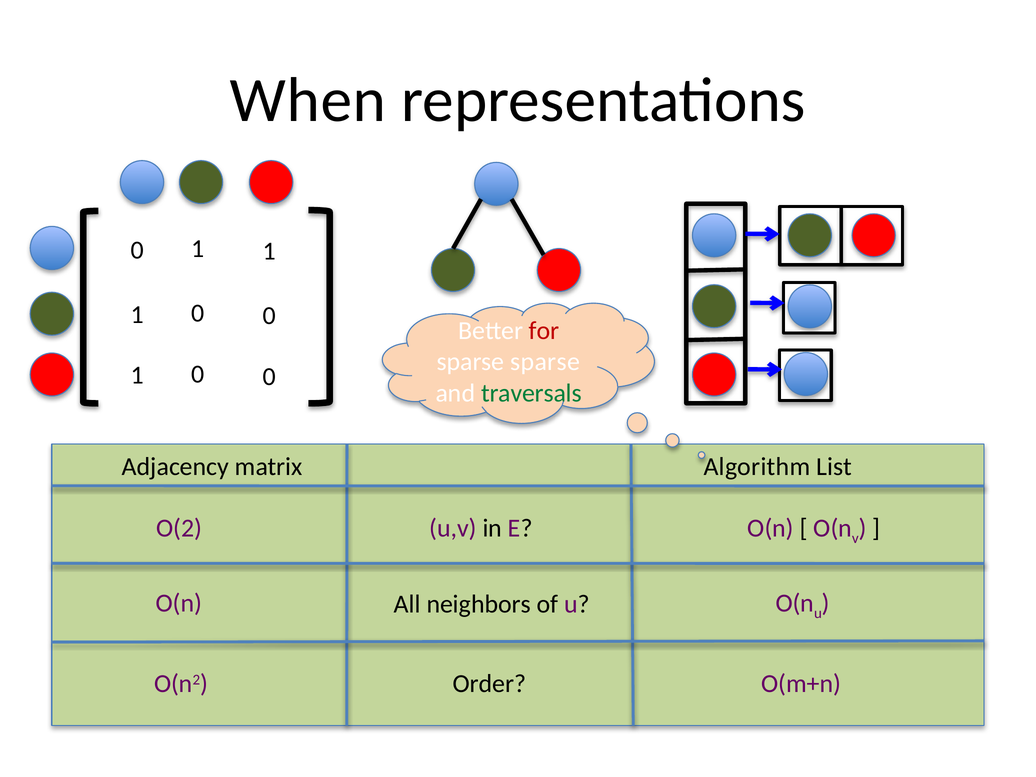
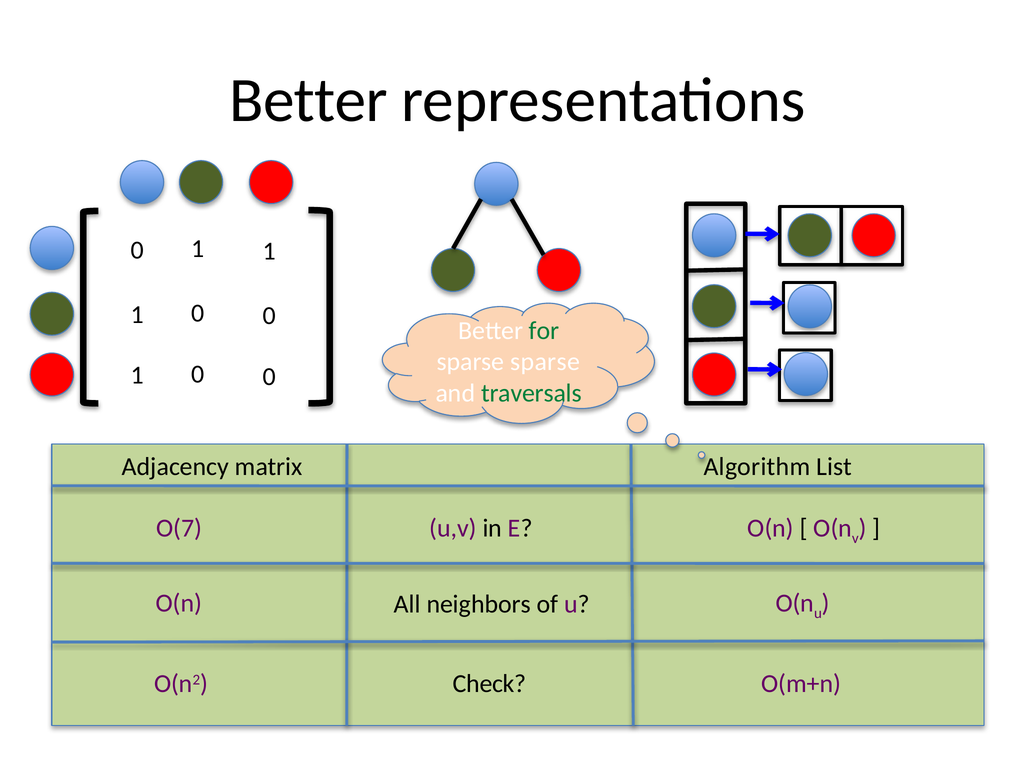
When: When -> Better (309, 100)
for colour: red -> green (544, 331)
O(2: O(2 -> O(7 (179, 528)
Order: Order -> Check (489, 684)
